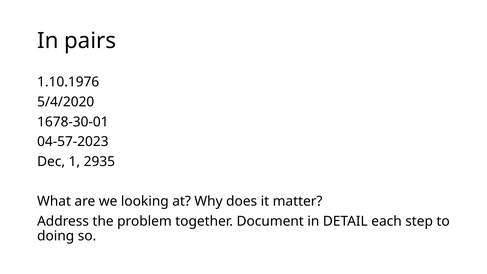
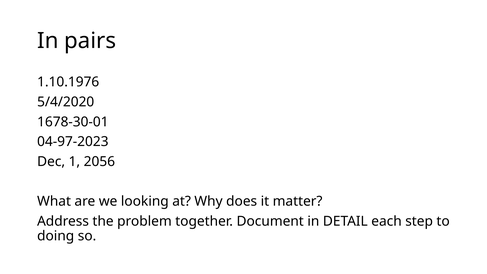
04-57-2023: 04-57-2023 -> 04-97-2023 (73, 142)
2935: 2935 -> 2056 (99, 162)
